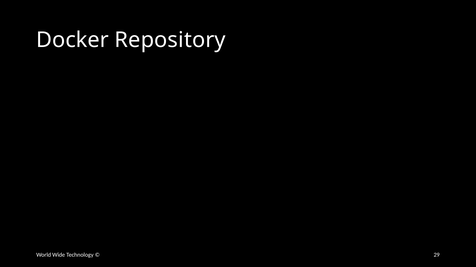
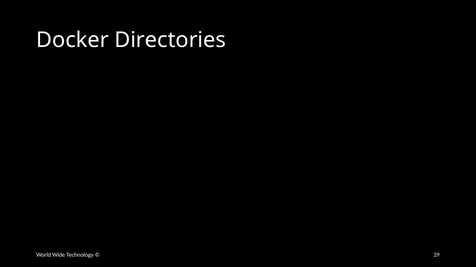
Repository: Repository -> Directories (170, 40)
